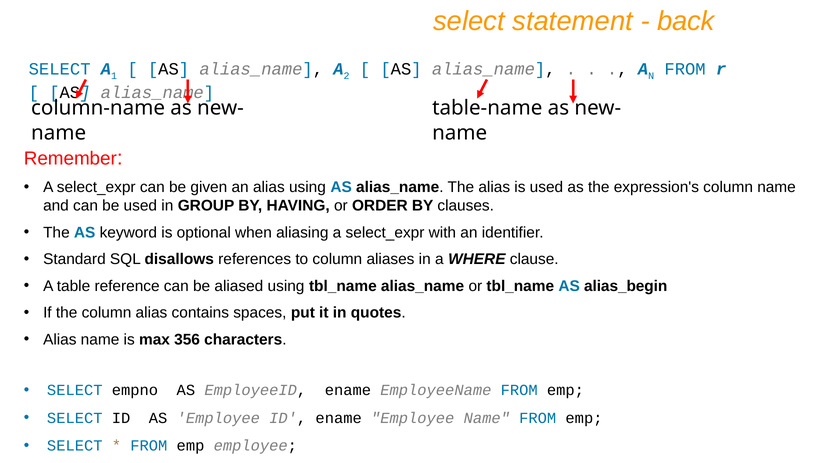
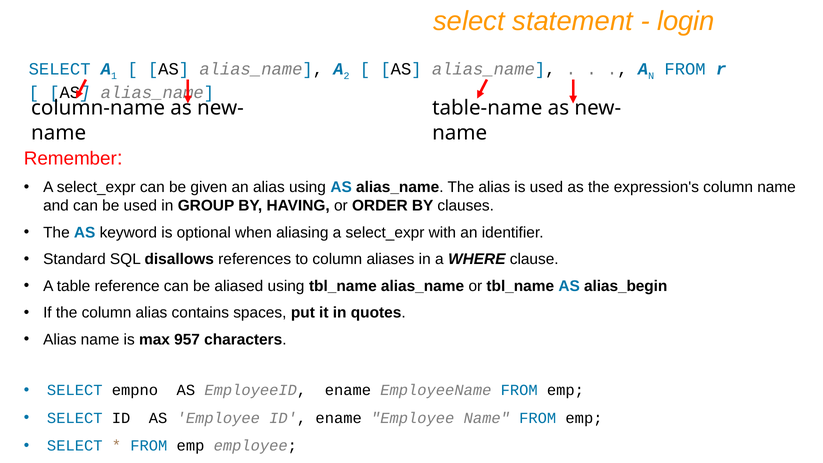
back: back -> login (686, 21)
356: 356 -> 957 (187, 339)
